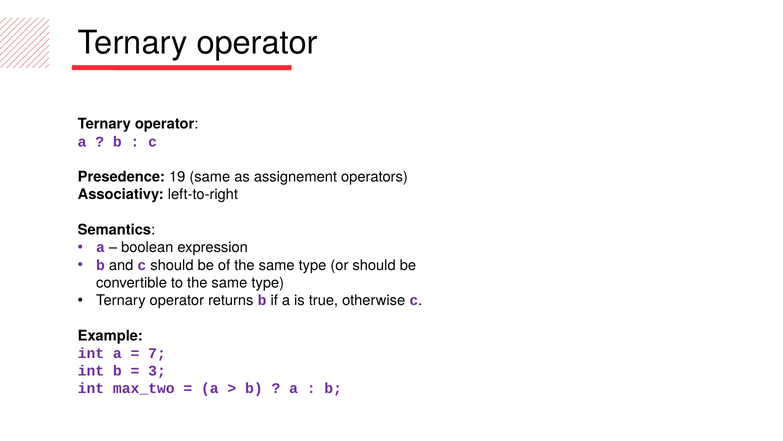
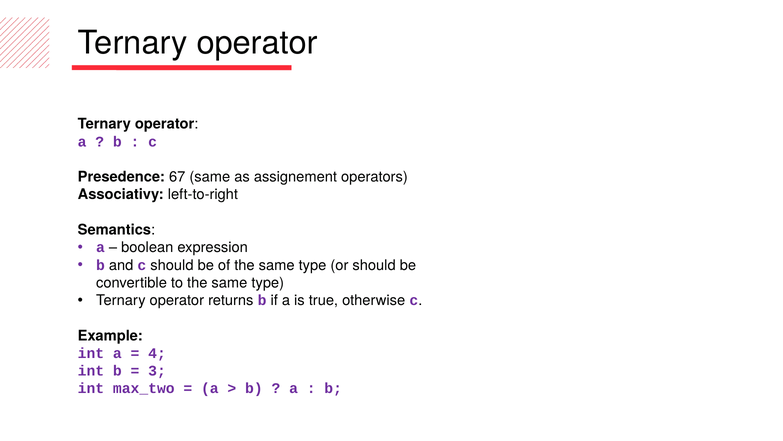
19: 19 -> 67 (177, 177)
7: 7 -> 4 (157, 353)
